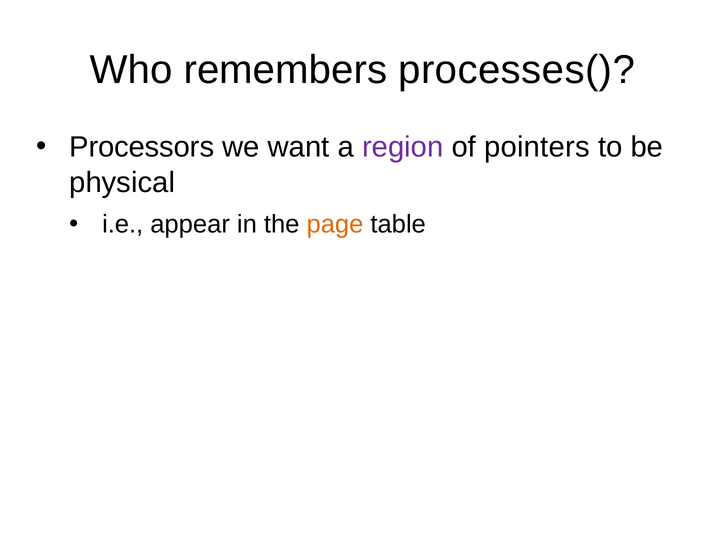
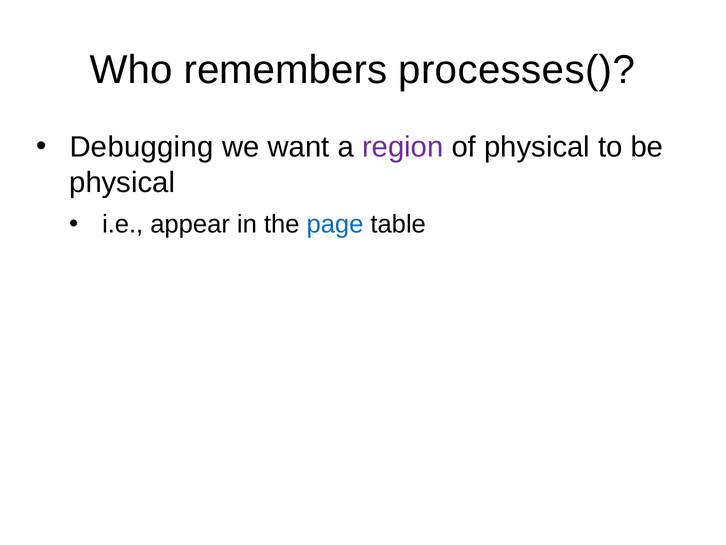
Processors: Processors -> Debugging (141, 147)
of pointers: pointers -> physical (537, 147)
page colour: orange -> blue (335, 224)
